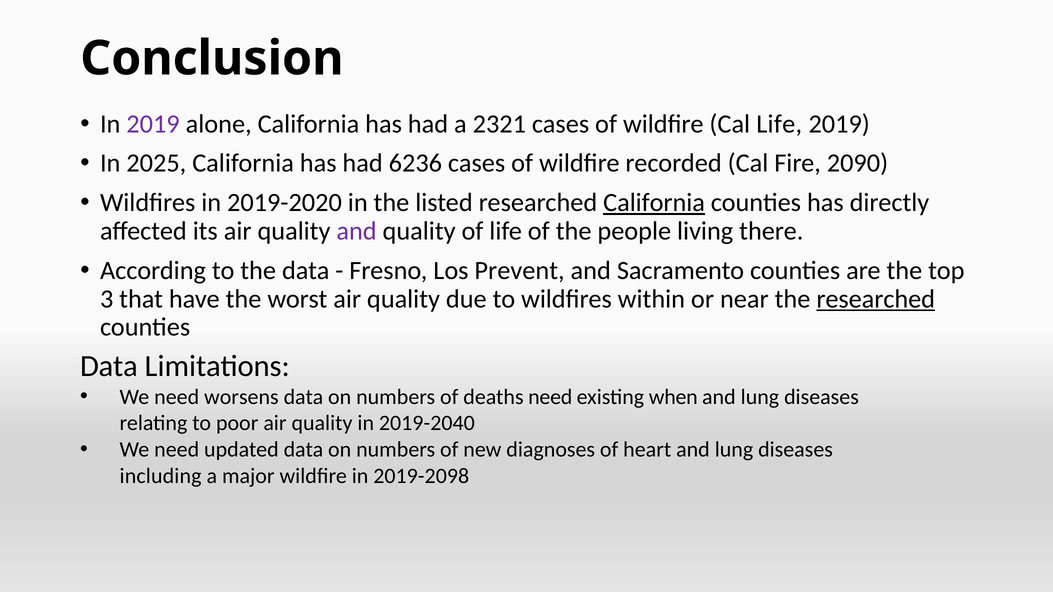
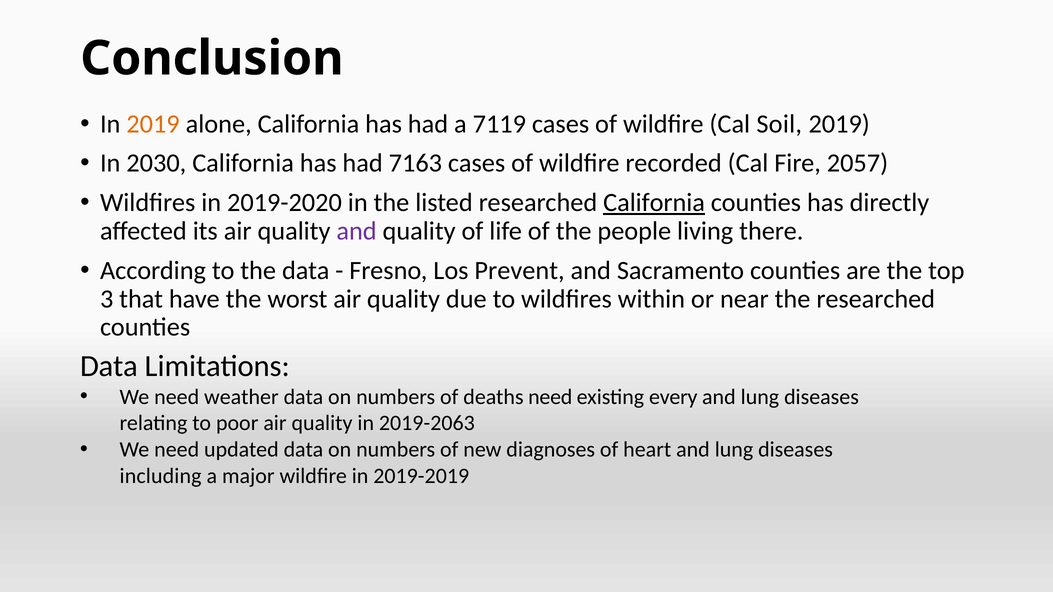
2019 colour: purple -> orange (153, 124)
2321: 2321 -> 7119 (499, 124)
Cal Life: Life -> Soil (779, 124)
2025: 2025 -> 2030 (156, 163)
6236: 6236 -> 7163 (415, 163)
2090: 2090 -> 2057 (857, 163)
researched underline: present -> none (876, 299)
worsens: worsens -> weather (241, 397)
when: when -> every (673, 397)
2019-2040: 2019-2040 -> 2019-2063 (427, 423)
2019-2098: 2019-2098 -> 2019-2019 (421, 476)
